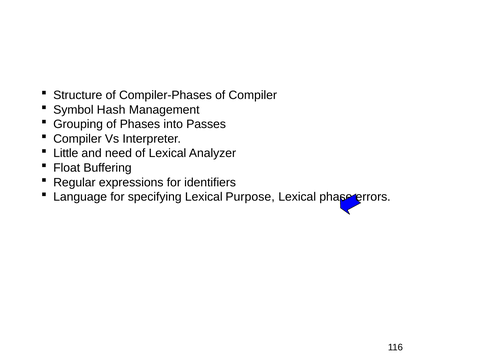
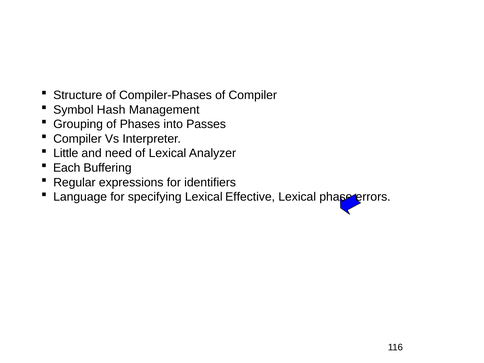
Float: Float -> Each (67, 168)
Purpose: Purpose -> Effective (250, 197)
